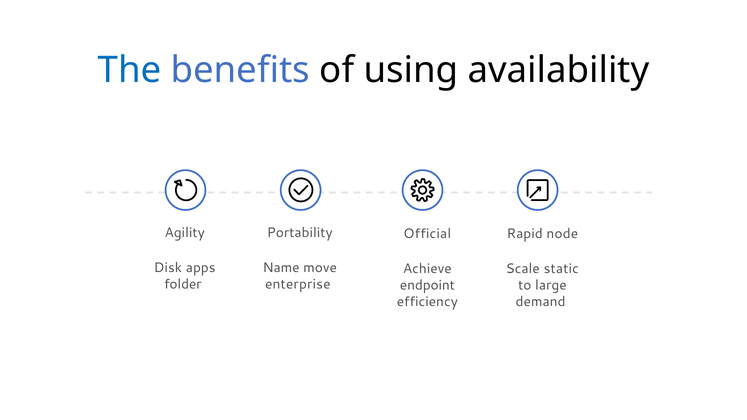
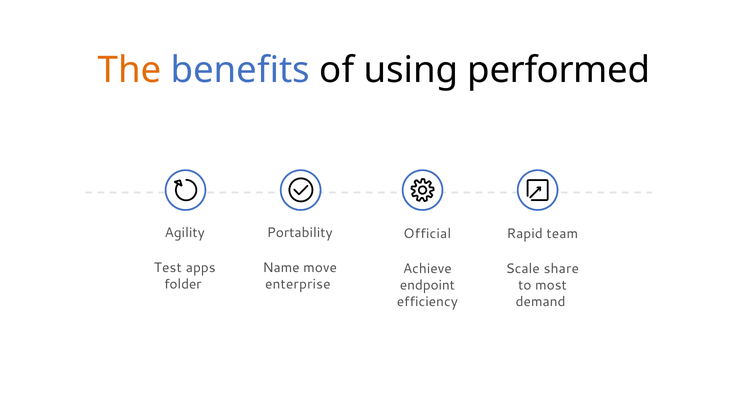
The colour: blue -> orange (129, 70)
availability: availability -> performed (559, 70)
node: node -> team (562, 234)
Disk: Disk -> Test (168, 268)
static: static -> share (561, 269)
large: large -> most (551, 285)
